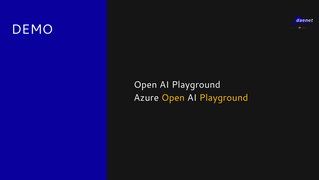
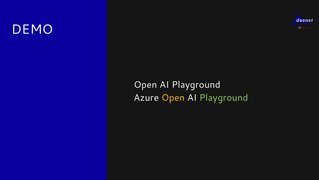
Playground colour: yellow -> light green (224, 98)
